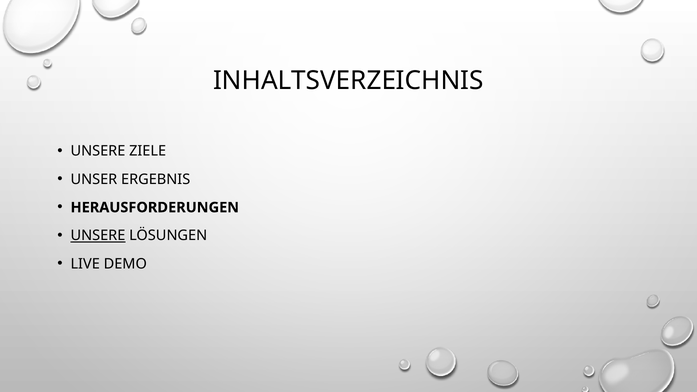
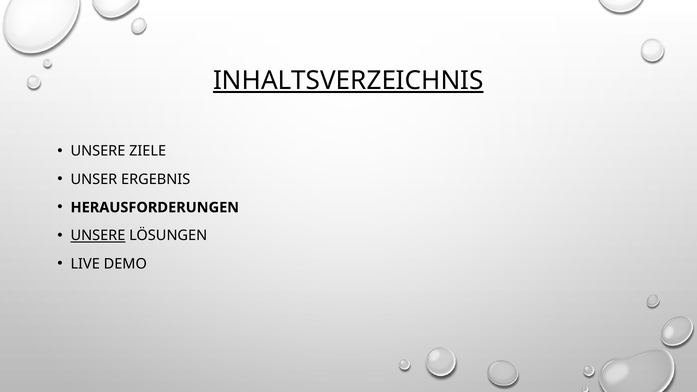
INHALTSVERZEICHNIS underline: none -> present (348, 81)
